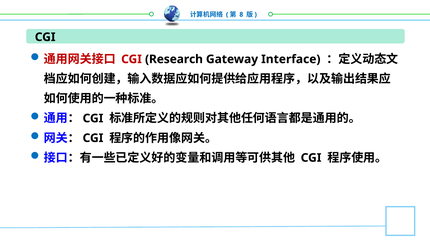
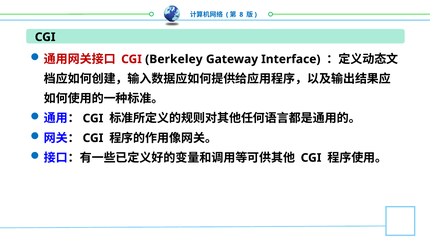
Research: Research -> Berkeley (174, 59)
